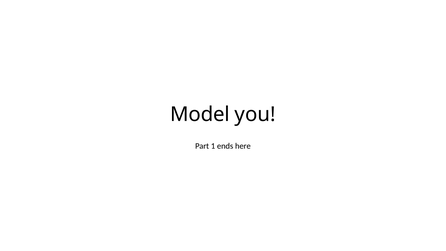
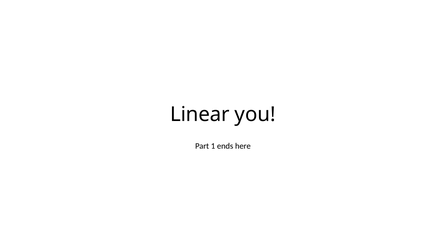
Model: Model -> Linear (200, 114)
